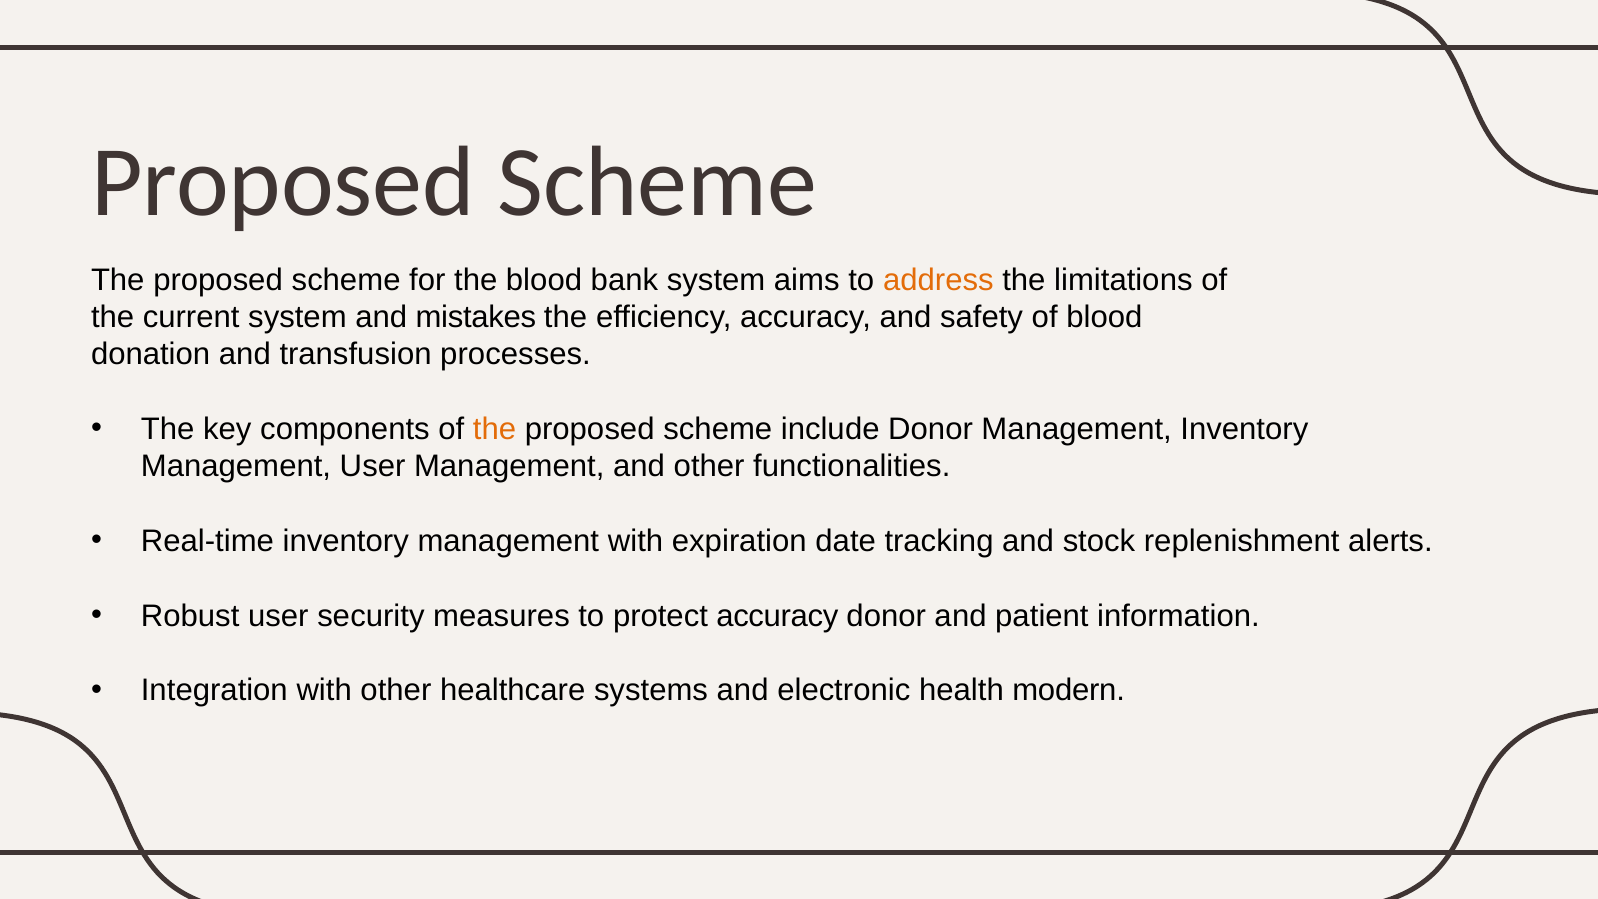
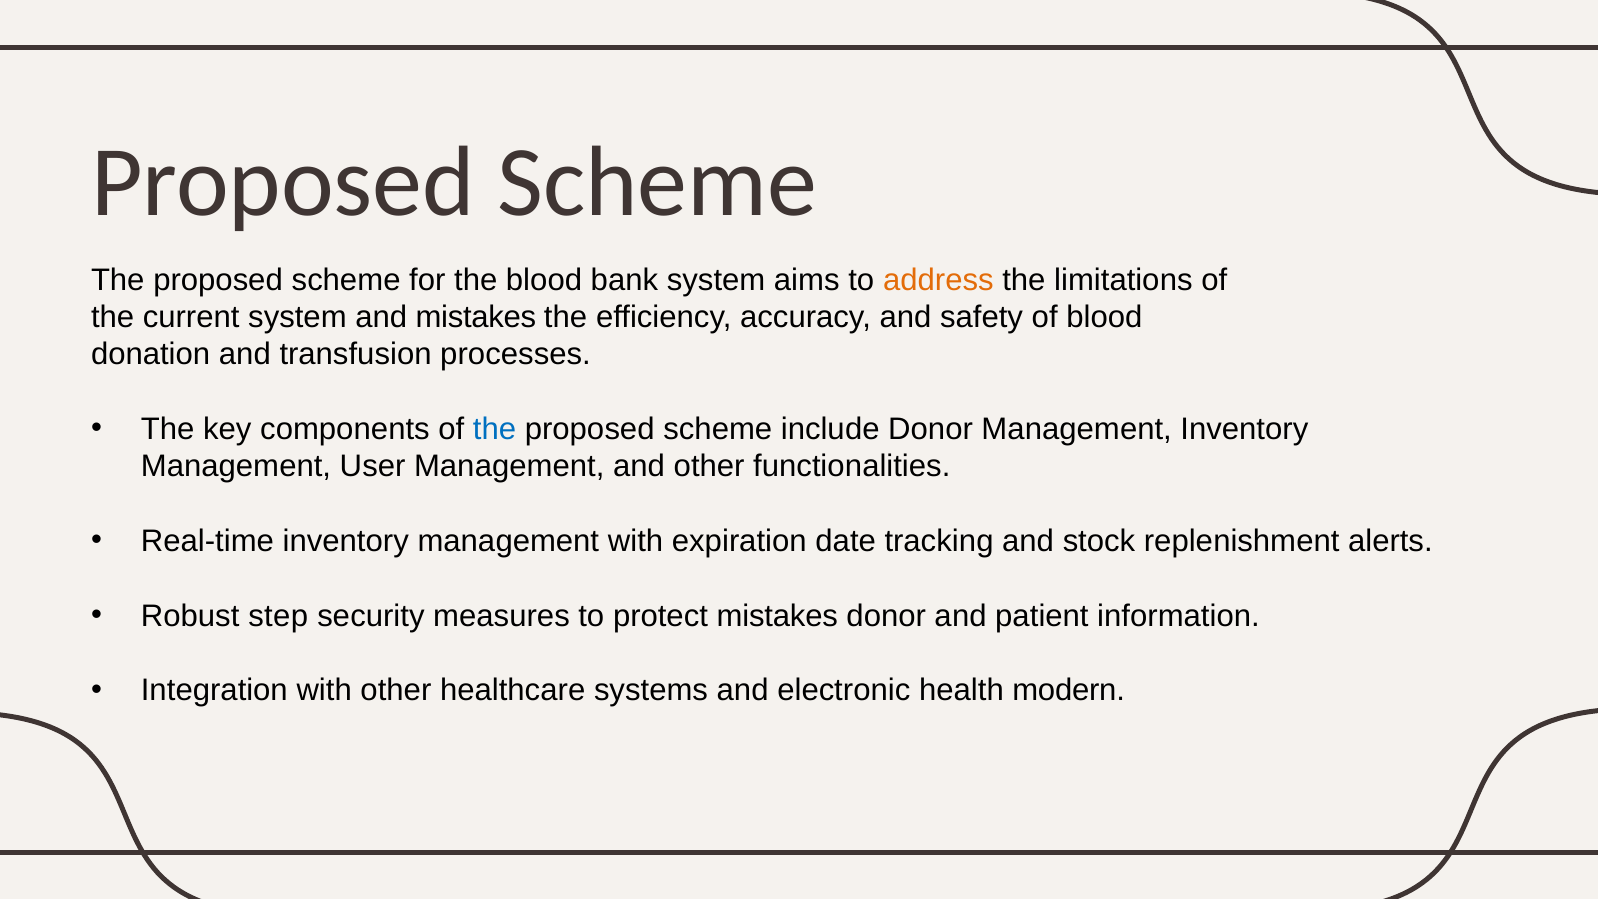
the colour: orange -> blue (495, 429)
Robust user: user -> step (278, 616)
protect accuracy: accuracy -> mistakes (777, 616)
